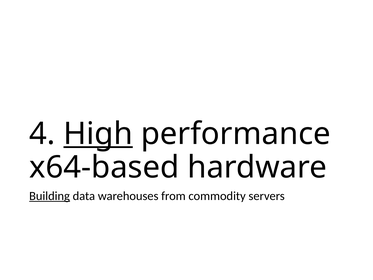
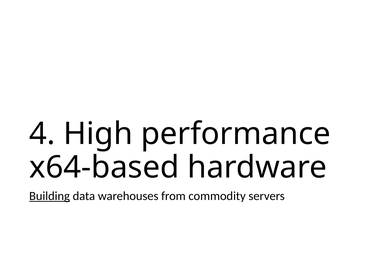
High underline: present -> none (98, 134)
